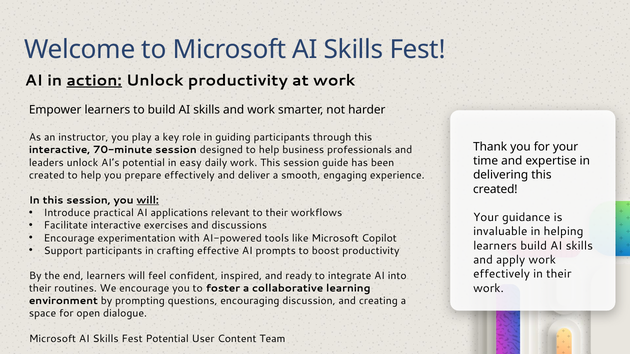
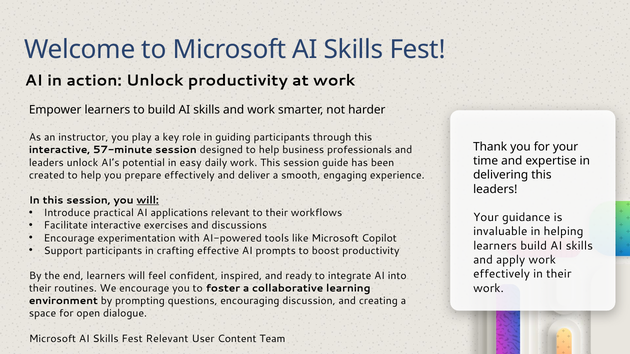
action underline: present -> none (94, 80)
70-minute: 70-minute -> 57-minute (123, 150)
created: created -> leaders (495, 189)
Fest Potential: Potential -> Relevant (167, 339)
